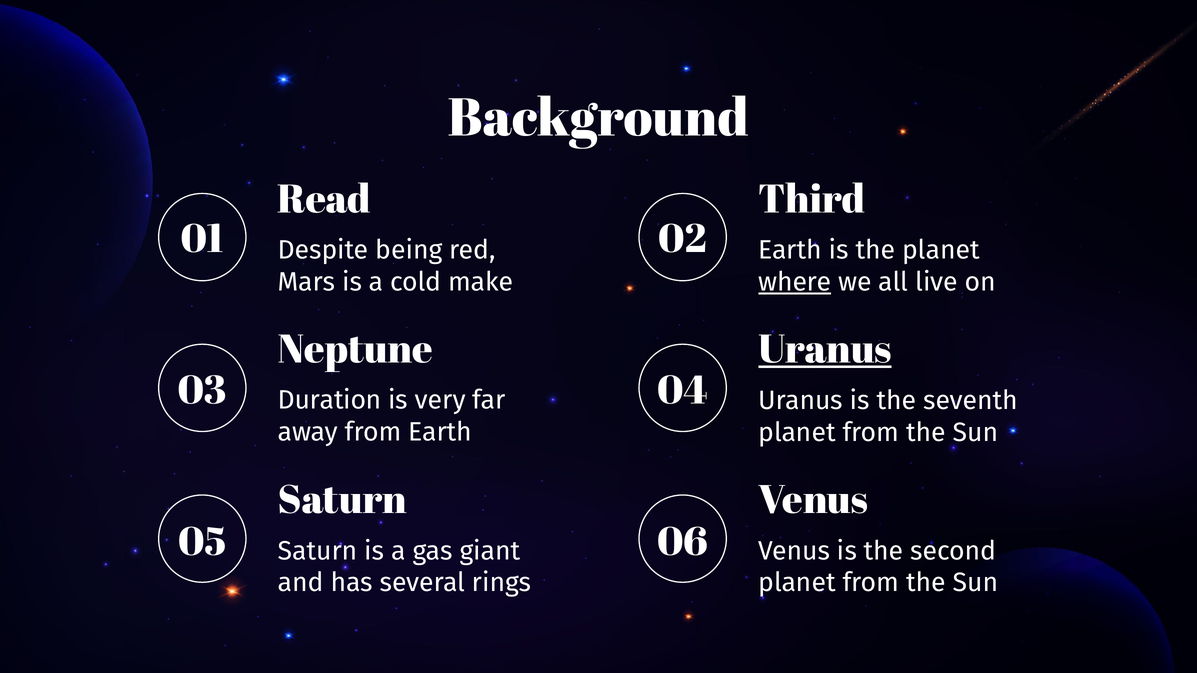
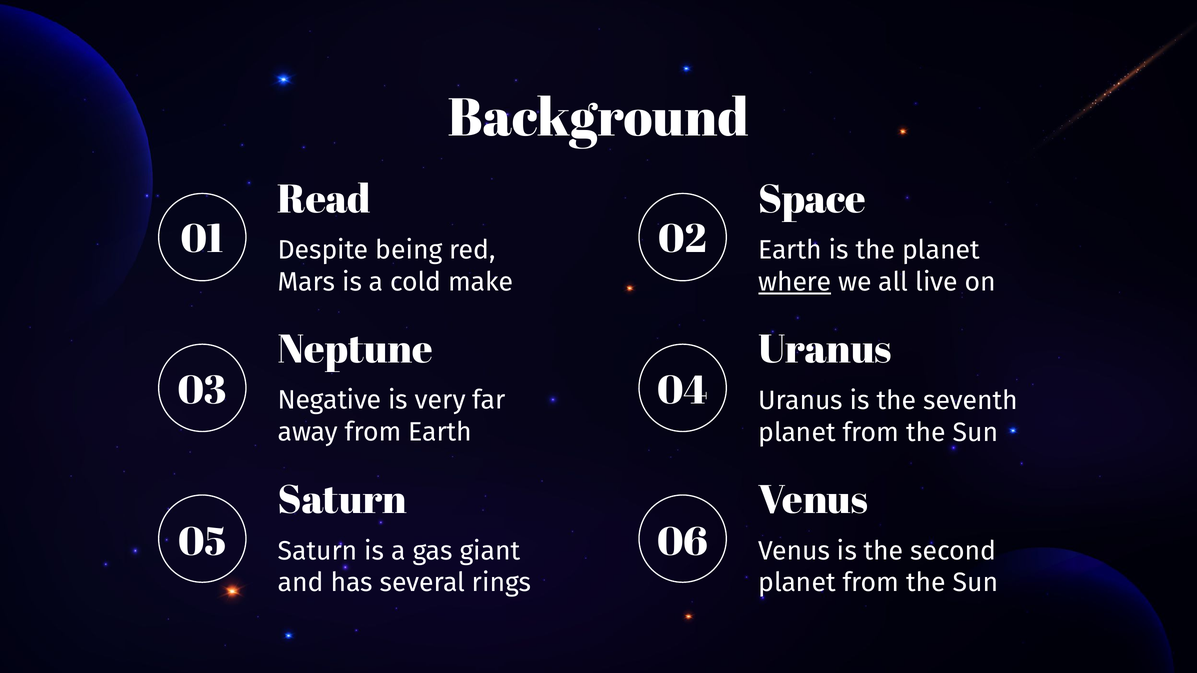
Third: Third -> Space (812, 200)
Uranus underline: present -> none (825, 350)
Duration: Duration -> Negative (330, 400)
